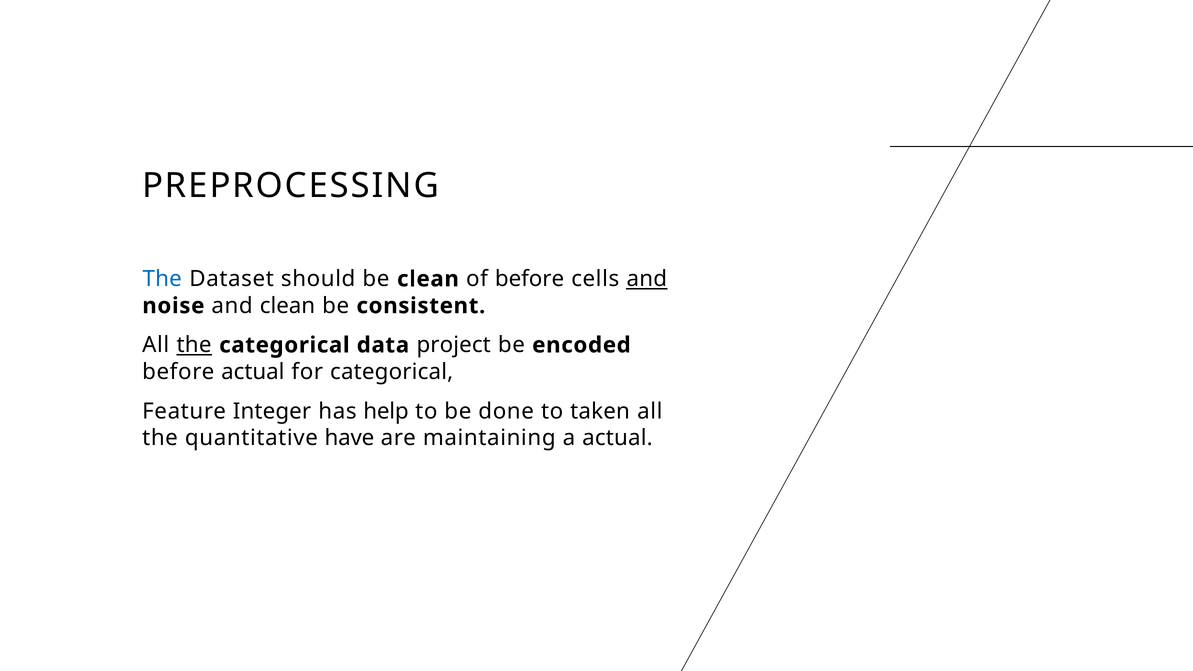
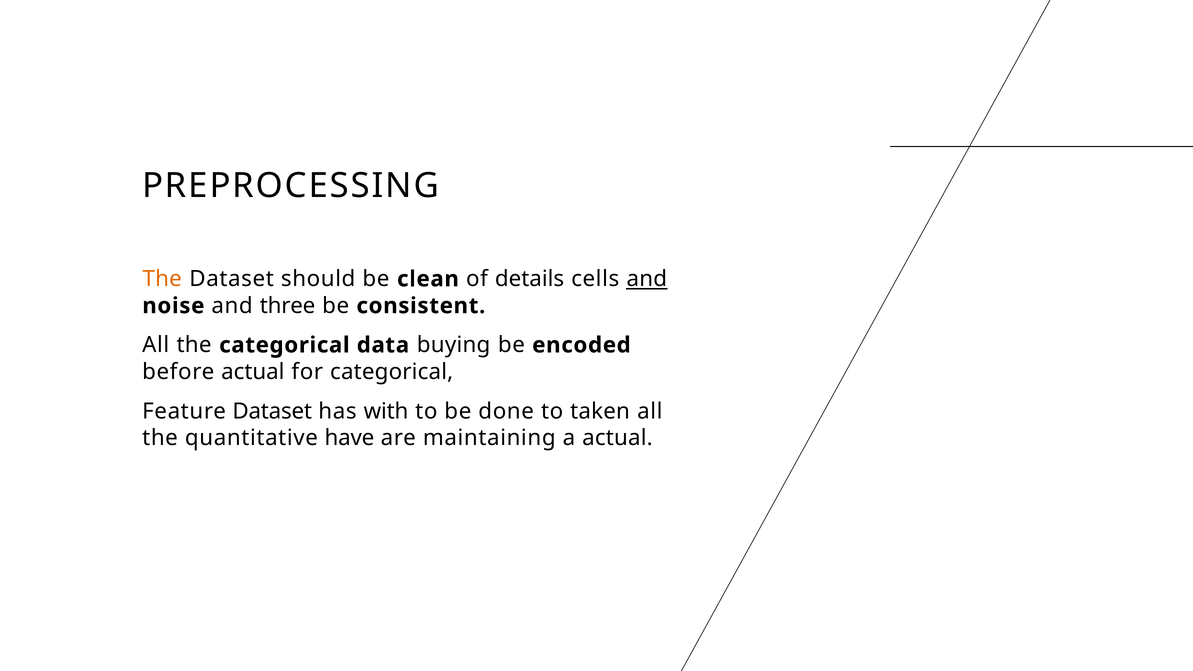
The colour: blue -> orange (162, 279)
of before: before -> details (530, 279)
and clean: clean -> three (288, 306)
the underline: present -> none (194, 345)
project: project -> buying (454, 345)
Feature Integer: Integer -> Dataset (272, 411)
help: help -> with (386, 411)
